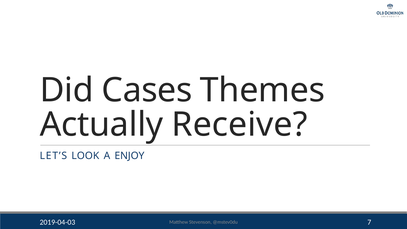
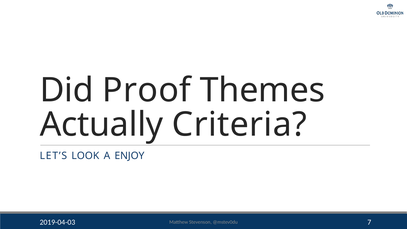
Cases: Cases -> Proof (147, 90)
Receive: Receive -> Criteria (239, 125)
